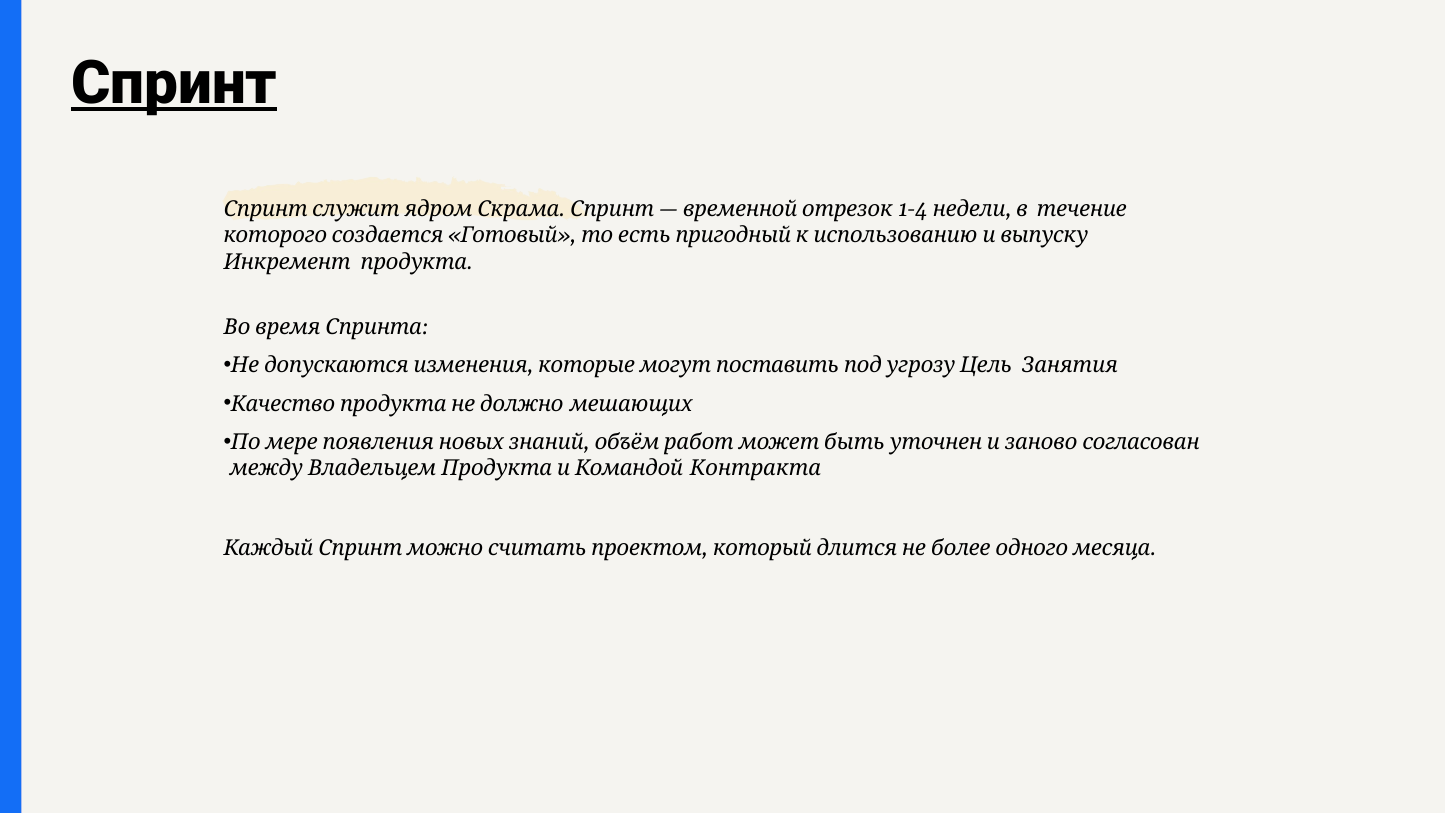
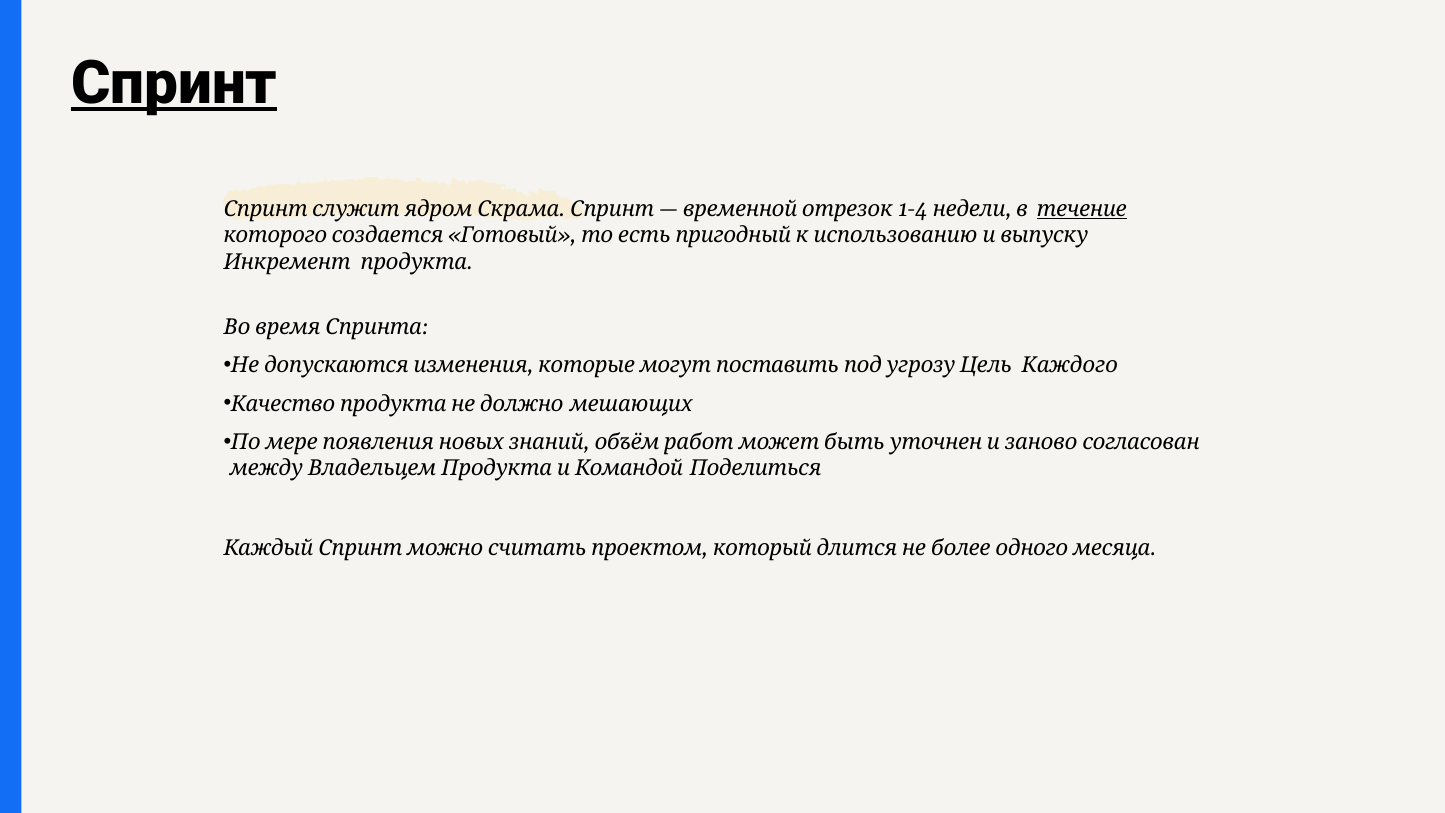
течение underline: none -> present (1082, 209)
Занятия: Занятия -> Каждого (1070, 365)
Контракта: Контракта -> Поделиться (756, 469)
